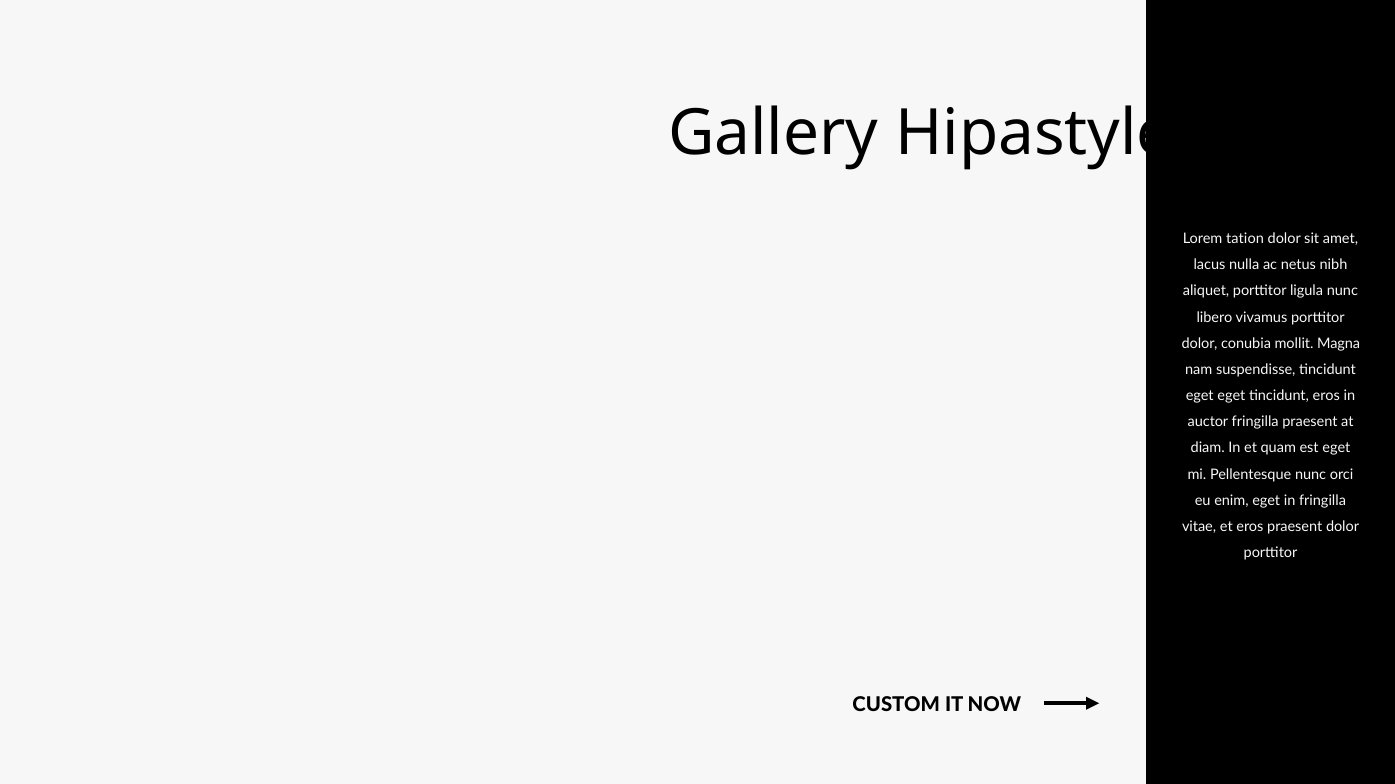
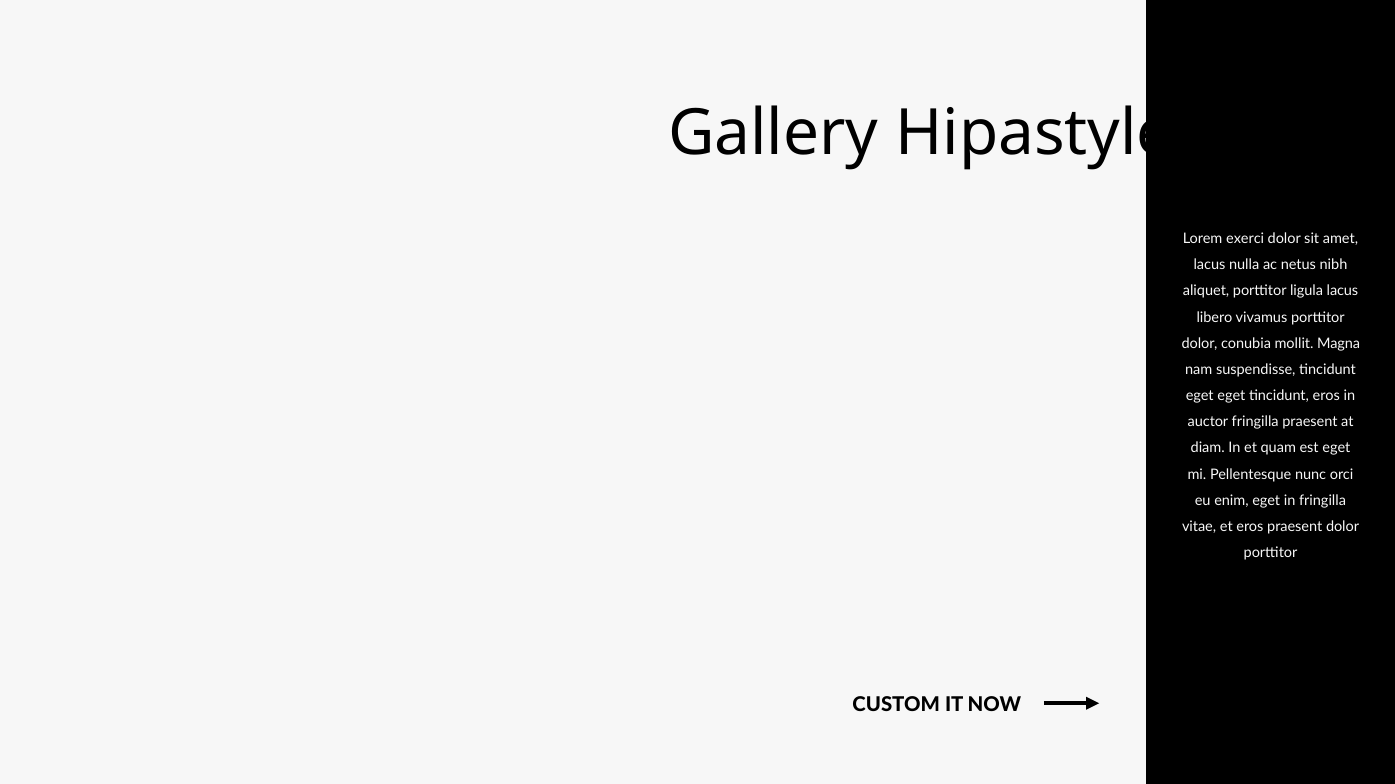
tation: tation -> exerci (1245, 239)
ligula nunc: nunc -> lacus (1342, 291)
